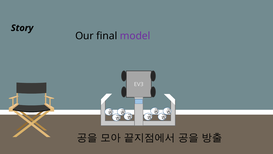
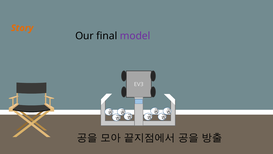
Story colour: black -> orange (22, 28)
